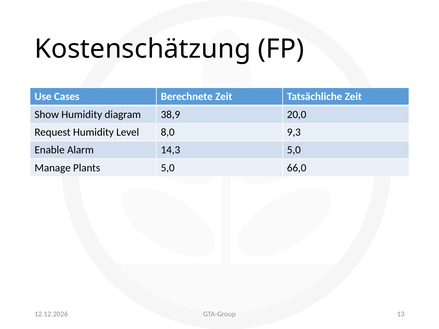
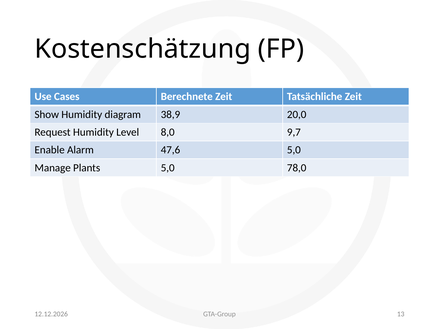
9,3: 9,3 -> 9,7 (294, 132)
14,3: 14,3 -> 47,6 (170, 150)
66,0: 66,0 -> 78,0 (297, 168)
